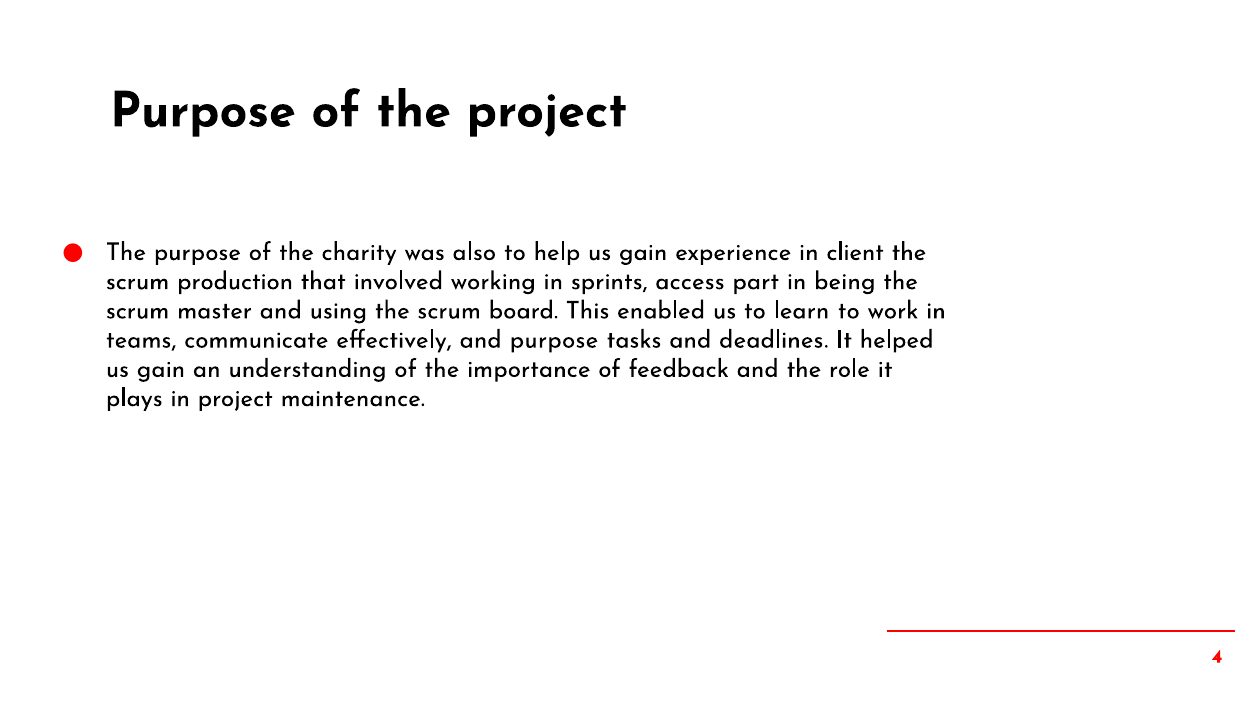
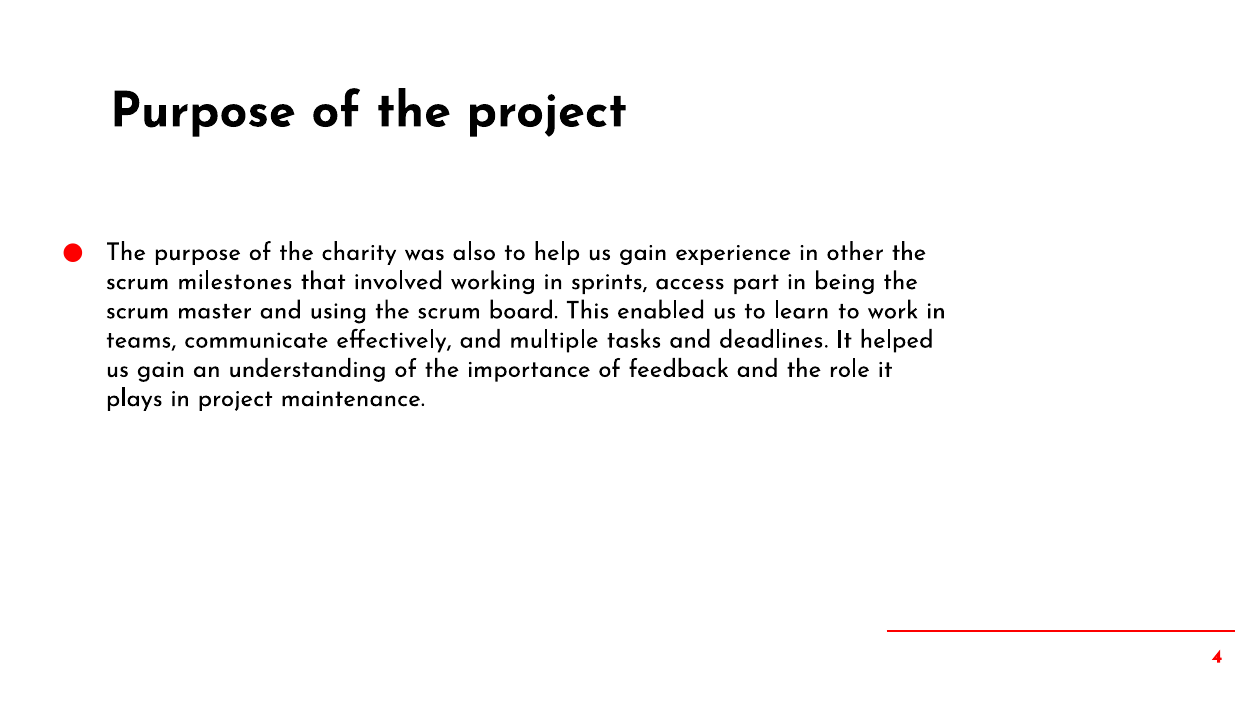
client: client -> other (855, 252)
production: production -> milestones (235, 281)
and purpose: purpose -> multiple (554, 339)
